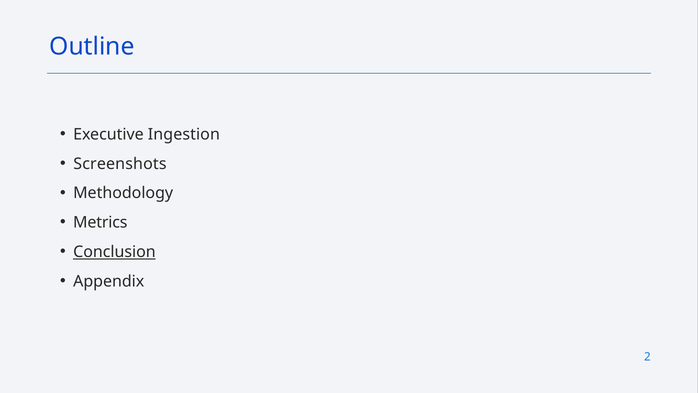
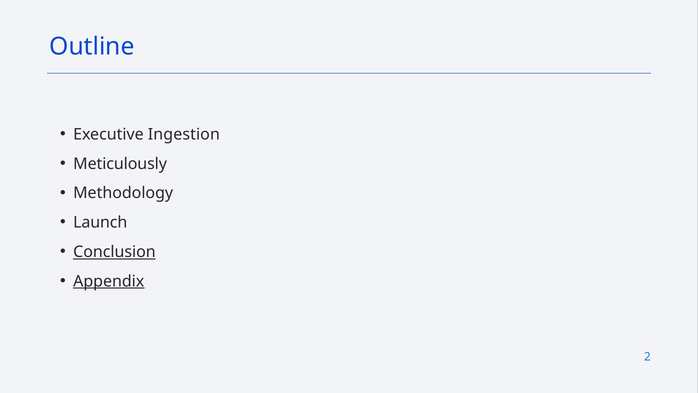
Screenshots: Screenshots -> Meticulously (120, 164)
Metrics: Metrics -> Launch (100, 222)
Appendix underline: none -> present (109, 281)
